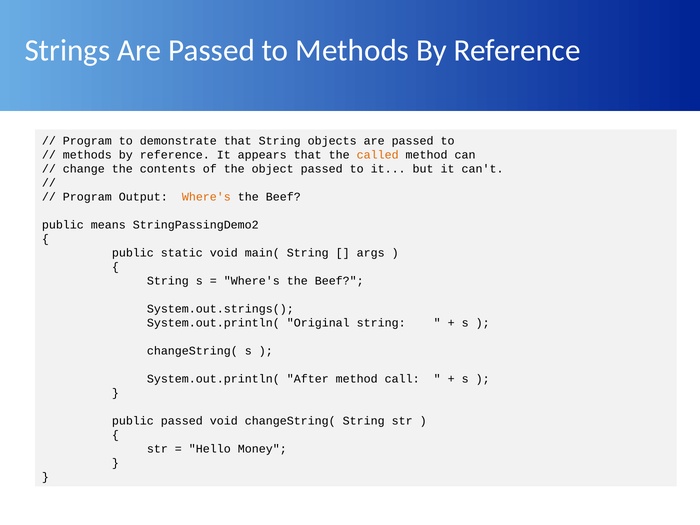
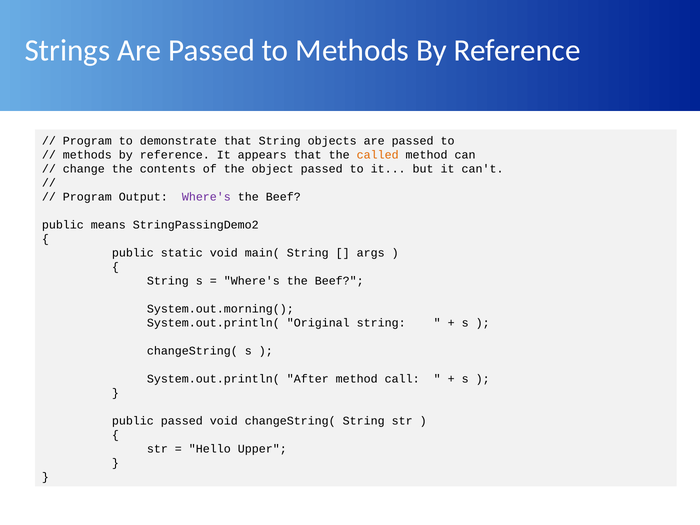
Where's colour: orange -> purple (206, 197)
System.out.strings(: System.out.strings( -> System.out.morning( (220, 309)
Money: Money -> Upper (262, 449)
